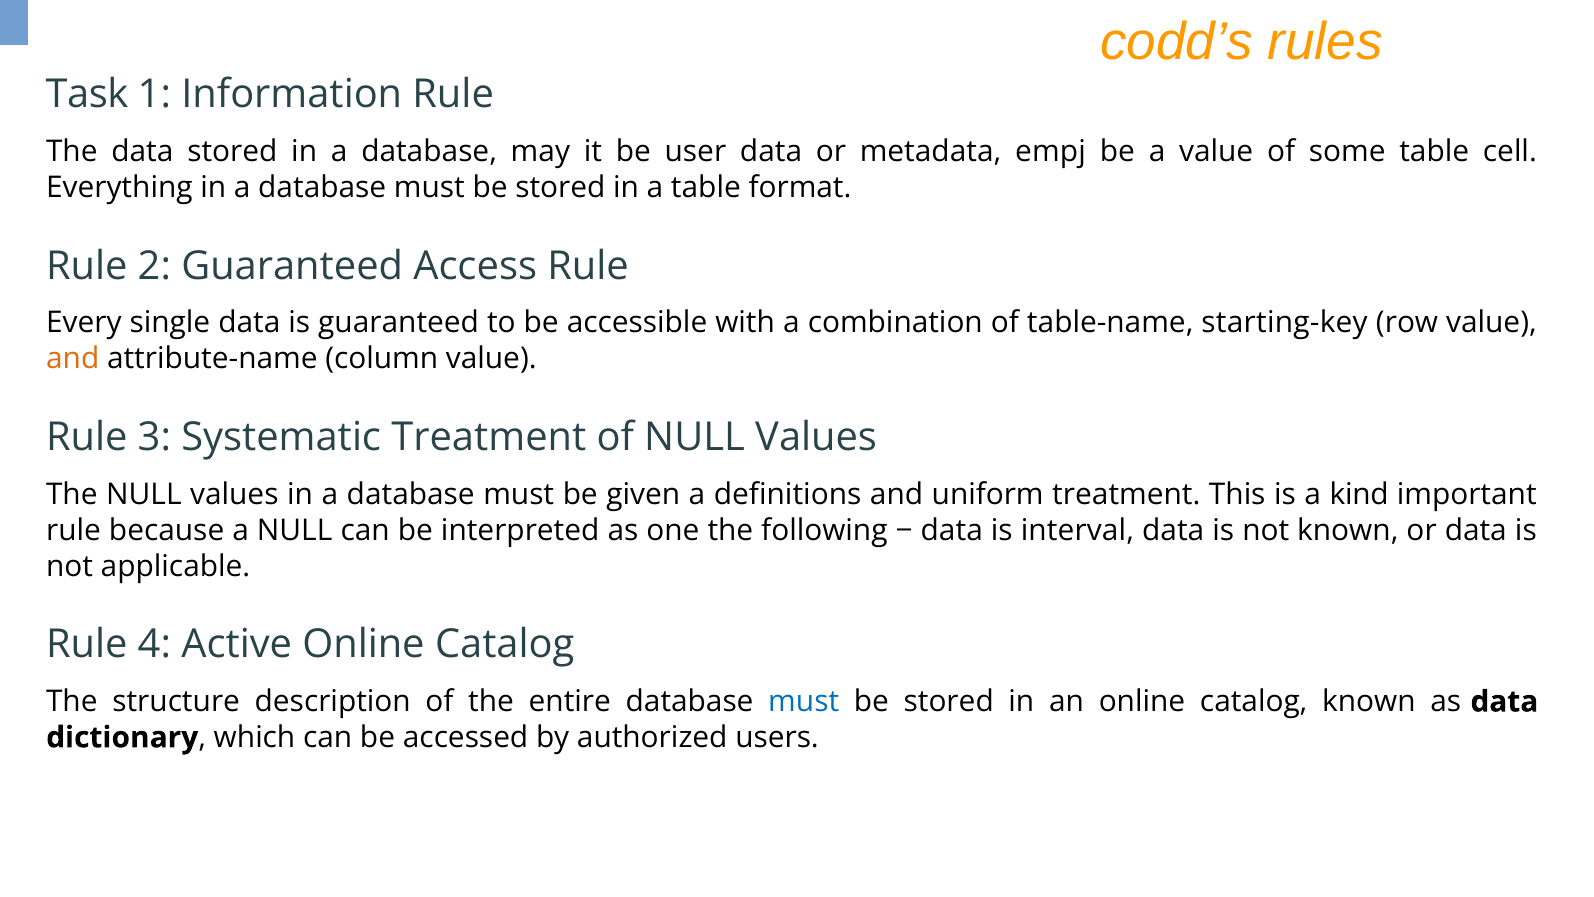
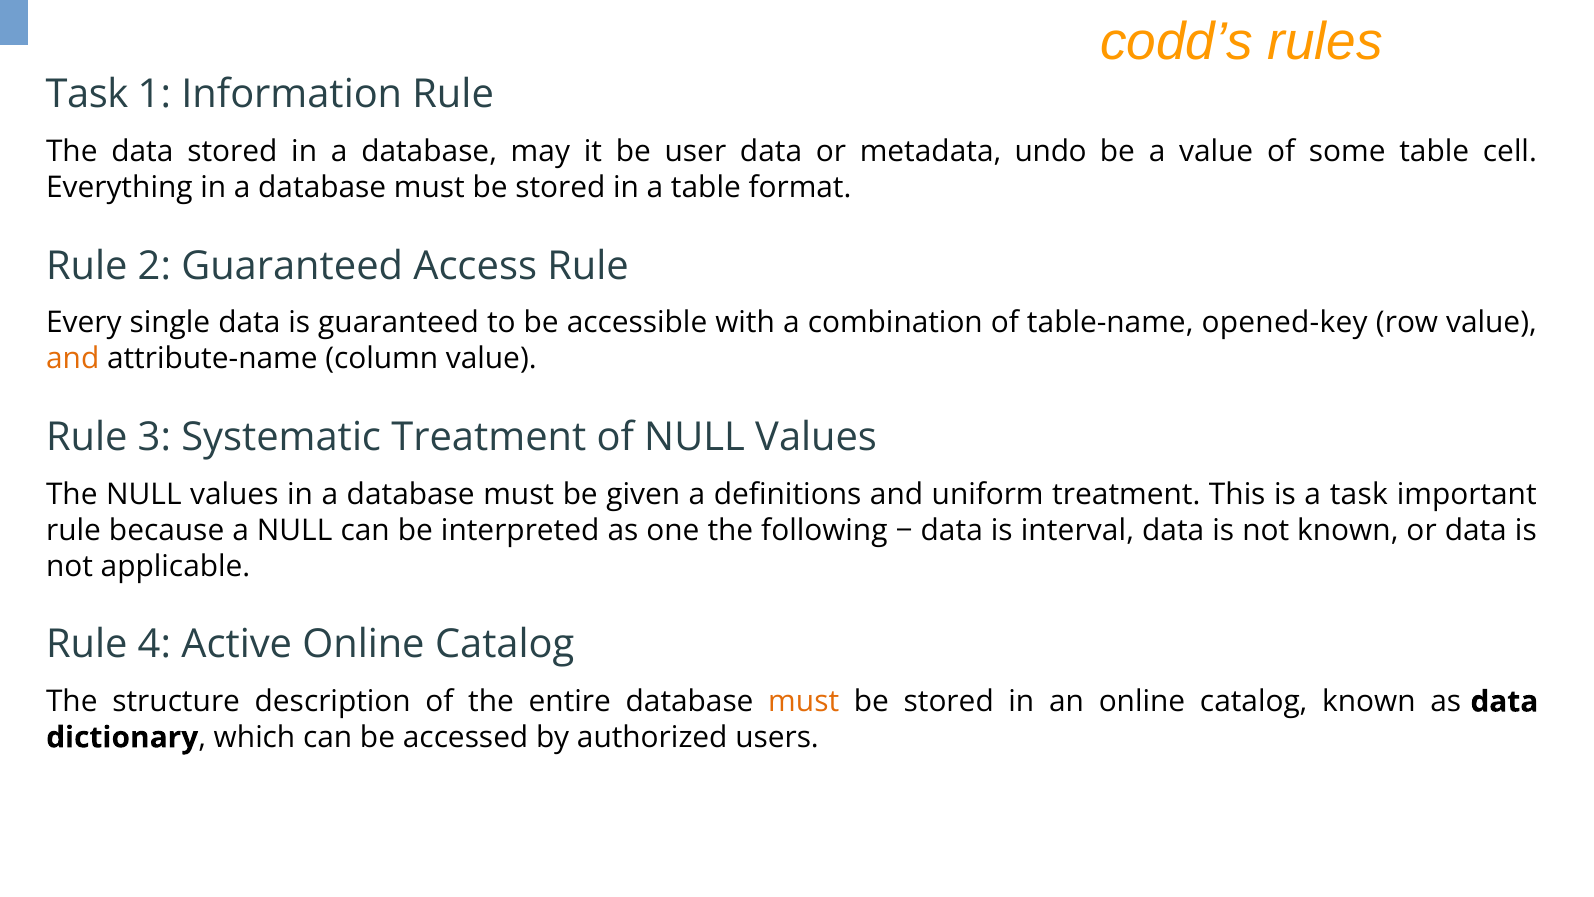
empj: empj -> undo (1051, 152)
starting-key: starting-key -> opened-key (1285, 323)
a kind: kind -> task (1359, 494)
must colour: blue -> orange (804, 701)
